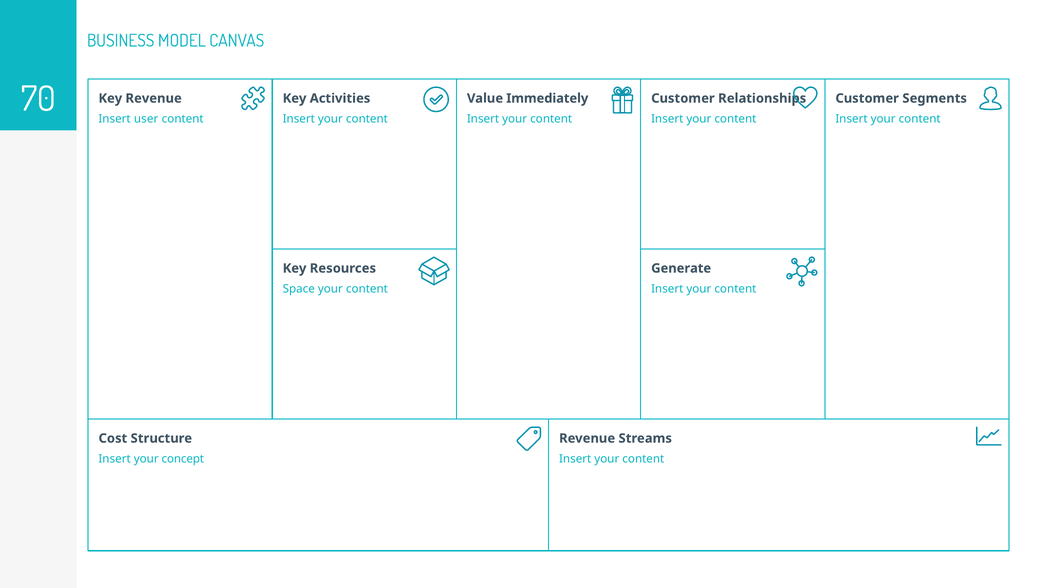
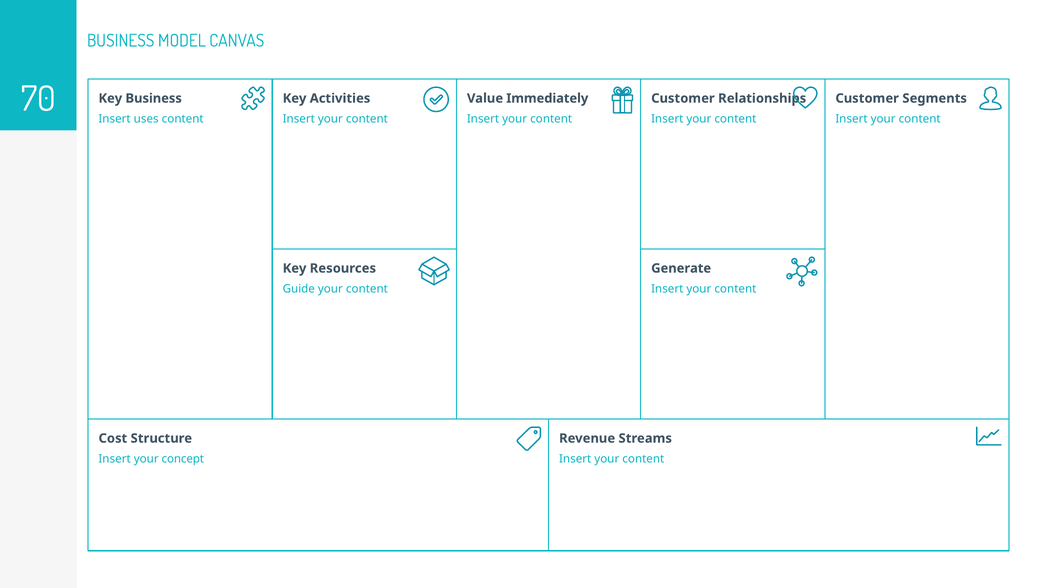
Key Revenue: Revenue -> Business (154, 98)
user: user -> uses (146, 119)
Space: Space -> Guide (299, 289)
